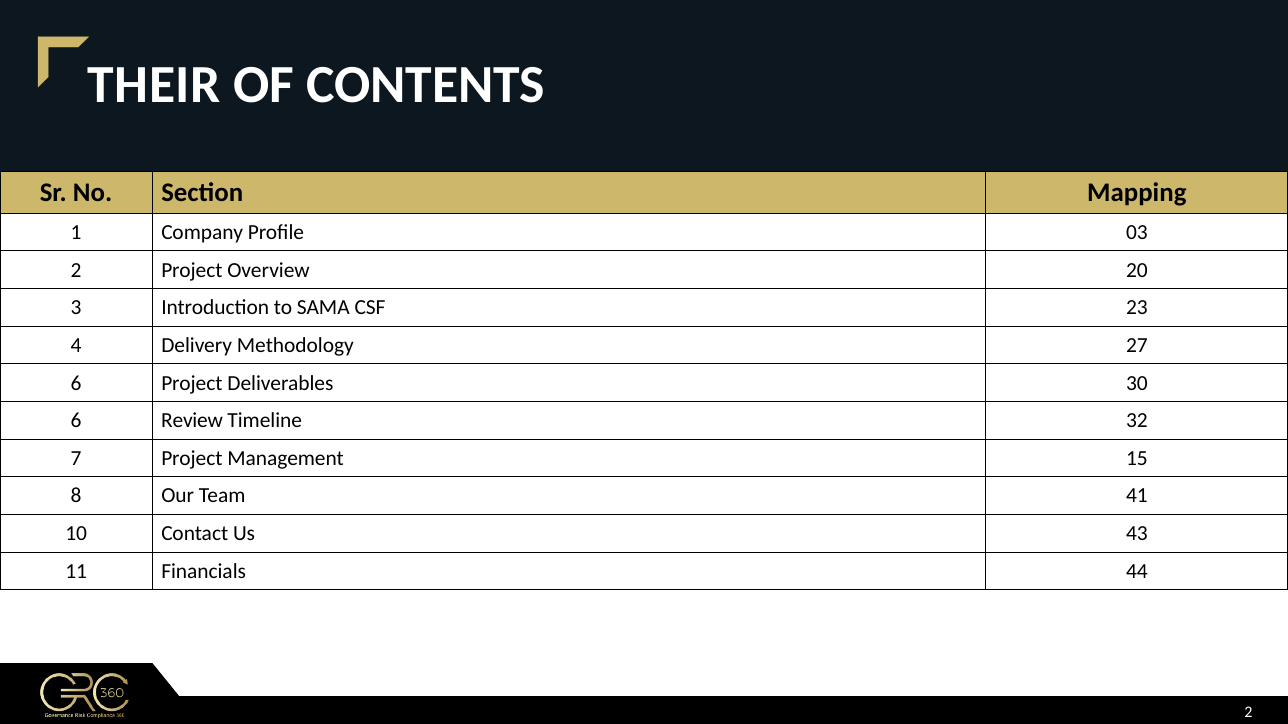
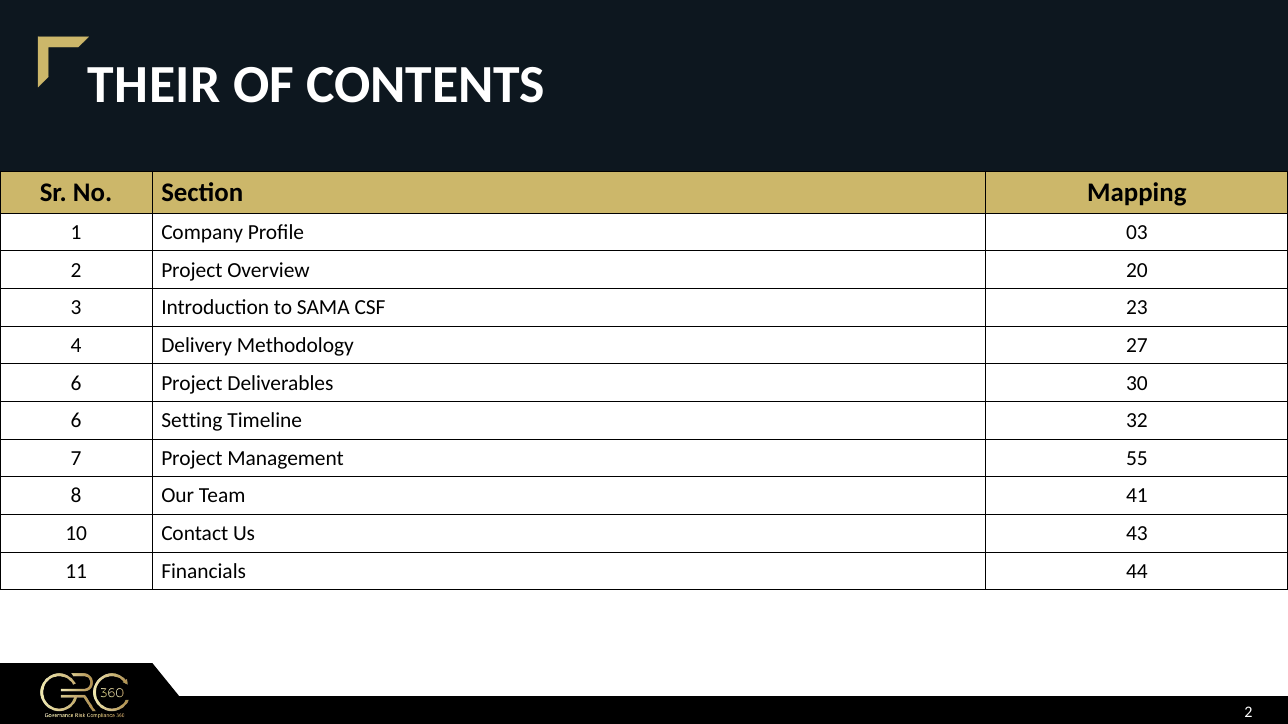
Review: Review -> Setting (192, 421)
15: 15 -> 55 (1137, 459)
